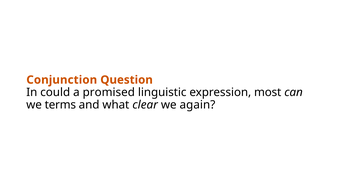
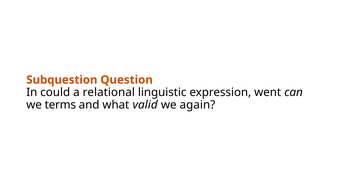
Conjunction: Conjunction -> Subquestion (62, 80)
promised: promised -> relational (109, 92)
most: most -> went (268, 92)
clear: clear -> valid (145, 105)
